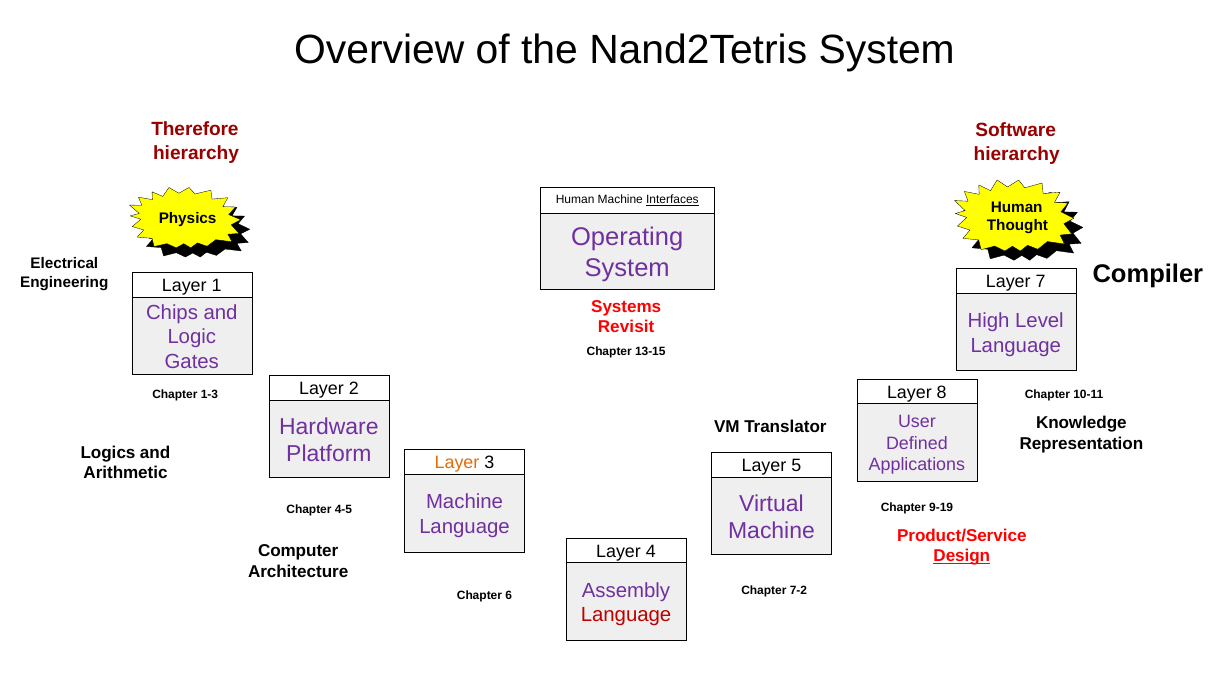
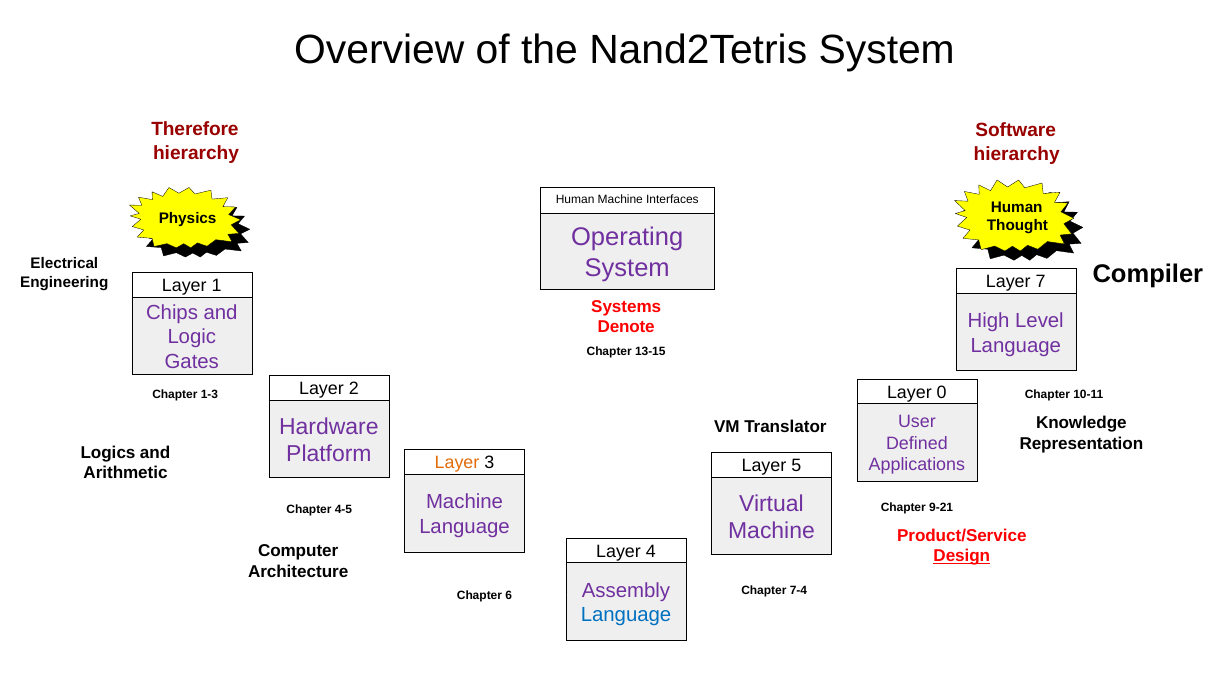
Interfaces underline: present -> none (672, 200)
Revisit: Revisit -> Denote (626, 327)
8: 8 -> 0 (942, 392)
9-19: 9-19 -> 9-21 (941, 507)
7-2: 7-2 -> 7-4 (798, 591)
Language colour: red -> blue (626, 615)
